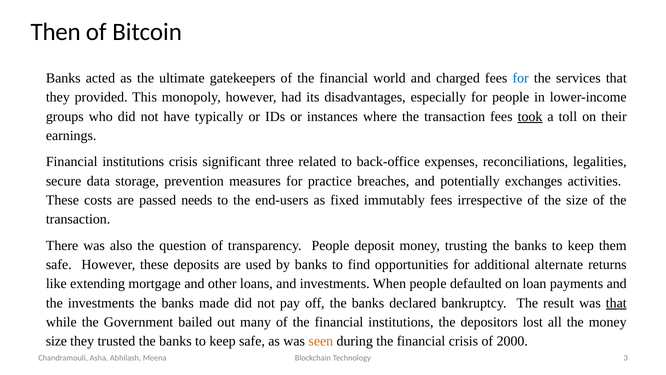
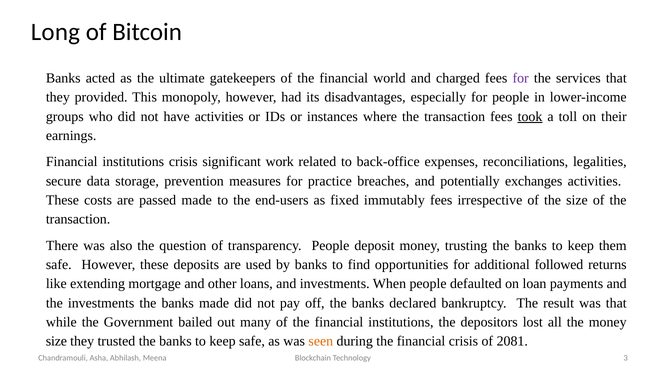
Then: Then -> Long (55, 32)
for colour: blue -> purple (521, 78)
have typically: typically -> activities (219, 116)
three: three -> work (280, 162)
passed needs: needs -> made (197, 200)
alternate: alternate -> followed (559, 264)
that underline: present -> none (616, 303)
2000: 2000 -> 2081 (512, 341)
